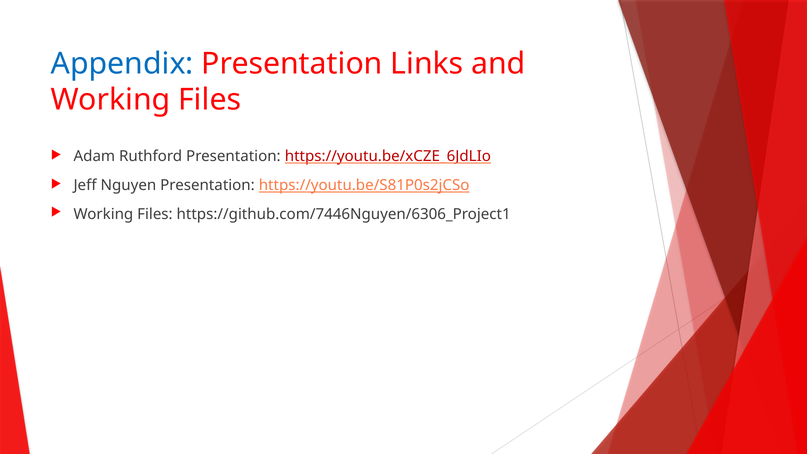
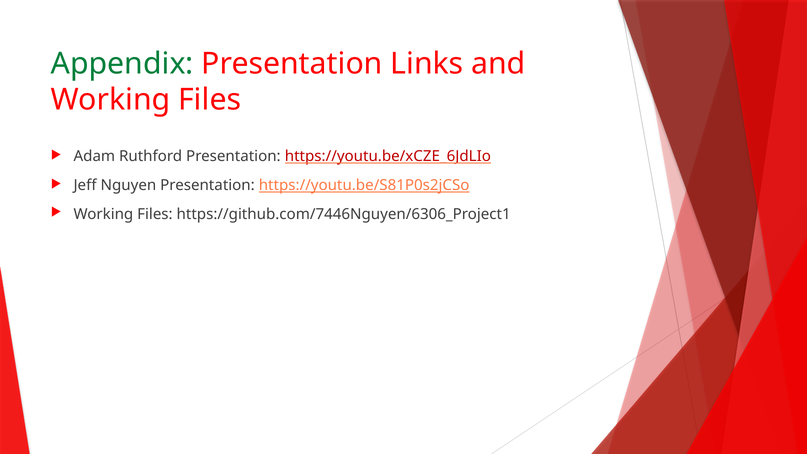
Appendix colour: blue -> green (122, 64)
